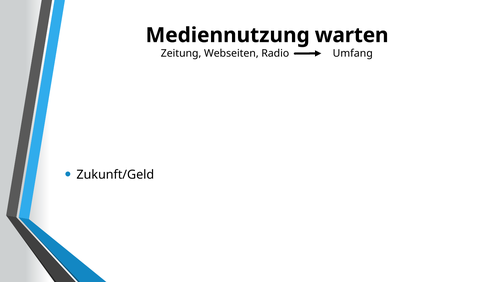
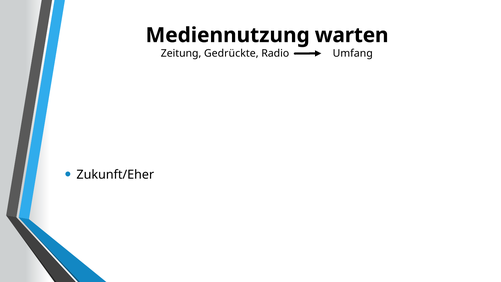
Webseiten: Webseiten -> Gedrückte (231, 53)
Zukunft/Geld: Zukunft/Geld -> Zukunft/Eher (115, 175)
